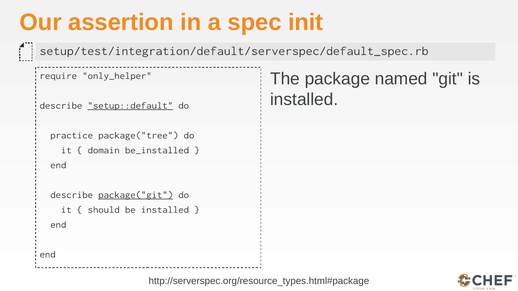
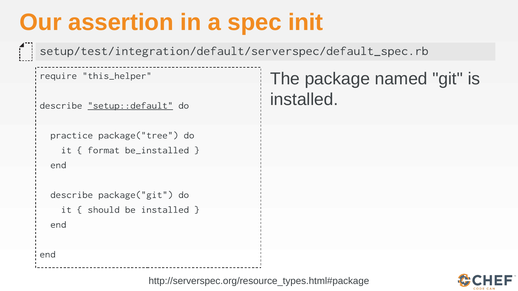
only_helper: only_helper -> this_helper (117, 76)
domain: domain -> format (104, 150)
package("git underline: present -> none (136, 195)
